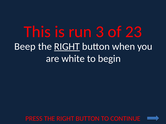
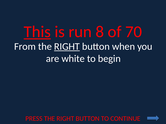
This underline: none -> present (37, 32)
3: 3 -> 8 (100, 32)
23: 23 -> 70 (134, 32)
Beep: Beep -> From (25, 47)
